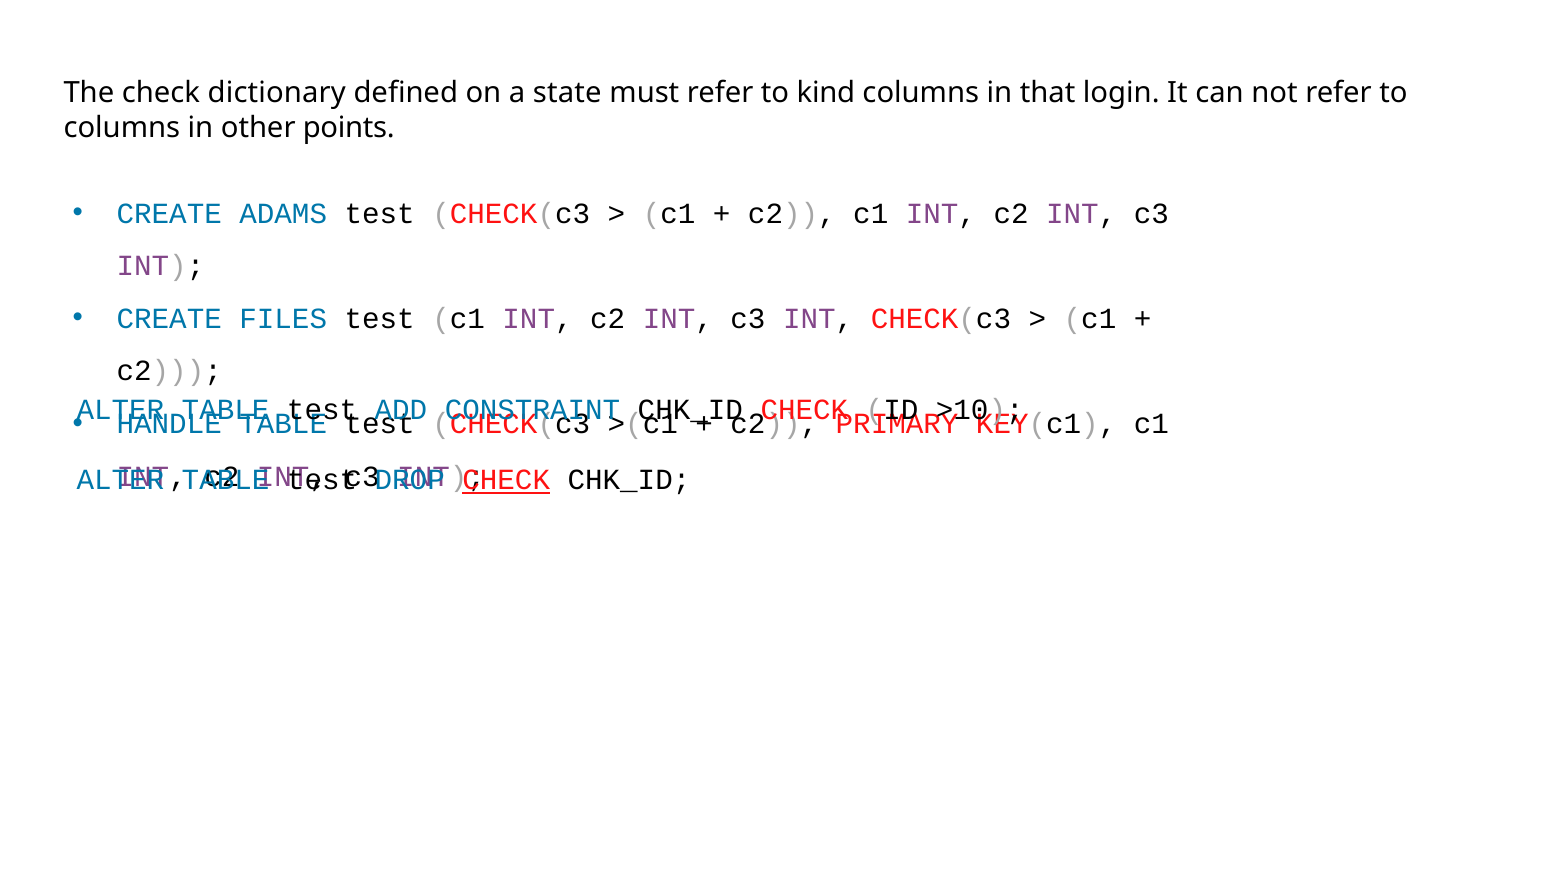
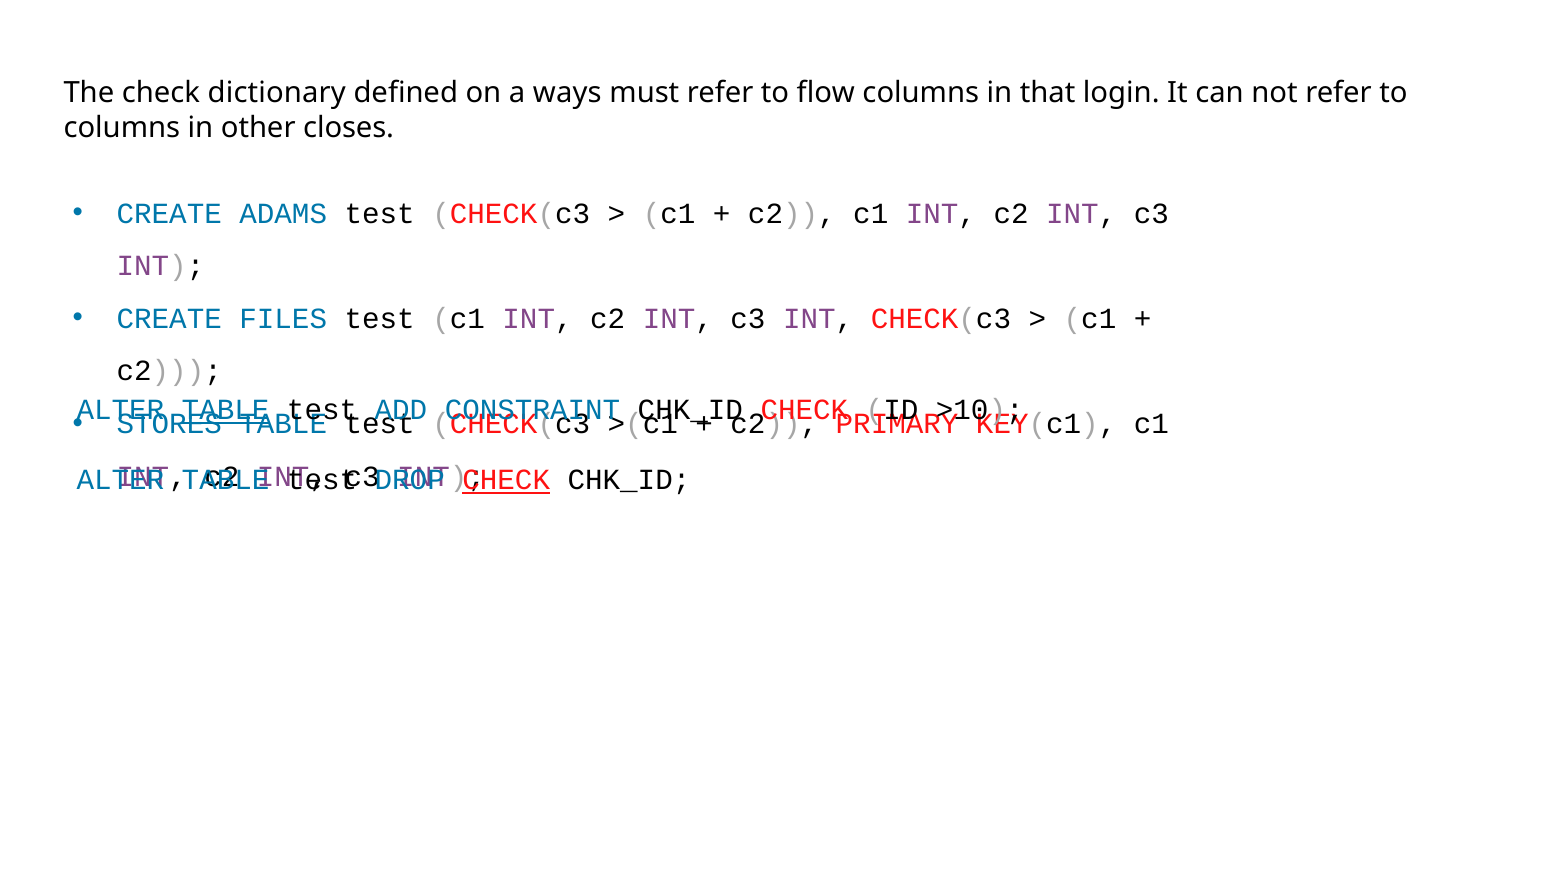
state: state -> ways (567, 93)
kind: kind -> flow (826, 93)
points: points -> closes (349, 128)
TABLE underline: none -> present (226, 410)
HANDLE: HANDLE -> STORES (169, 424)
